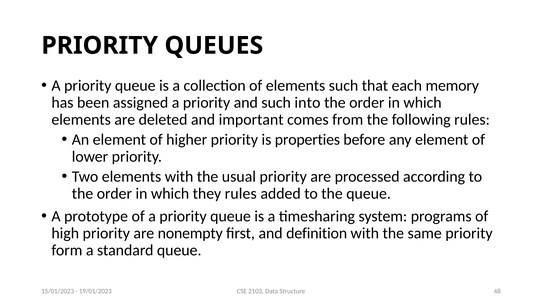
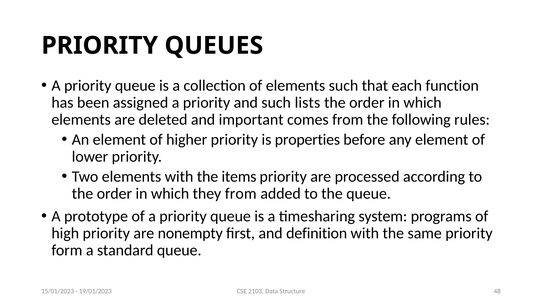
memory: memory -> function (452, 86)
into: into -> lists (307, 103)
usual: usual -> items (239, 176)
they rules: rules -> from (241, 194)
